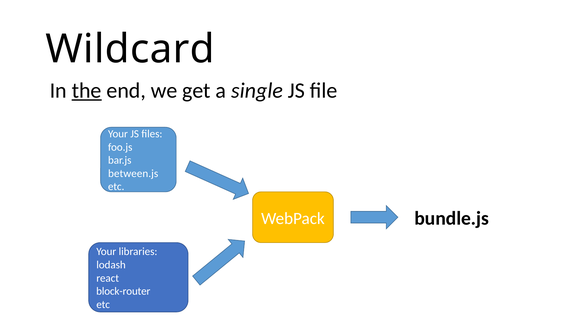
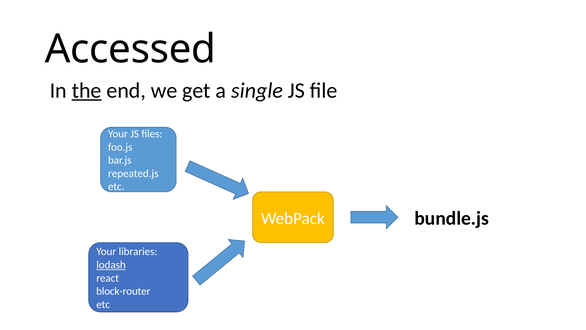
Wildcard: Wildcard -> Accessed (130, 49)
between.js: between.js -> repeated.js (133, 173)
lodash underline: none -> present (111, 265)
